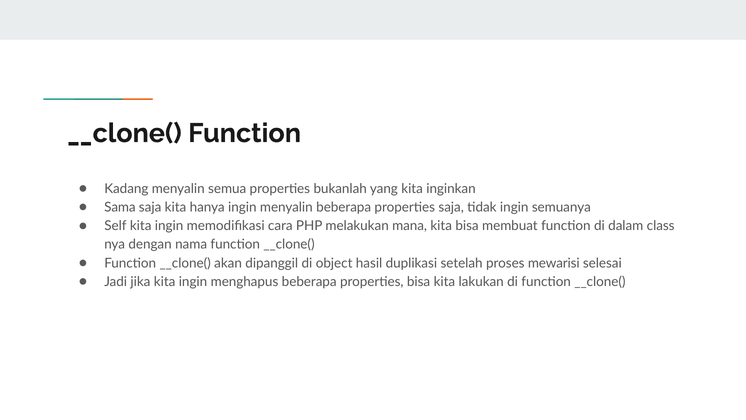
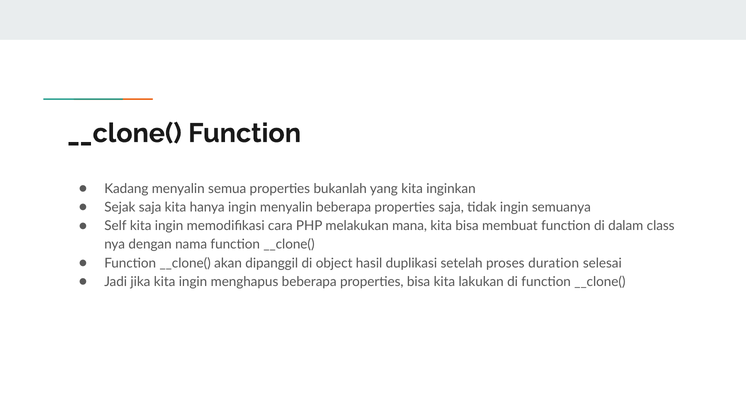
Sama: Sama -> Sejak (120, 207)
mewarisi: mewarisi -> duration (554, 263)
